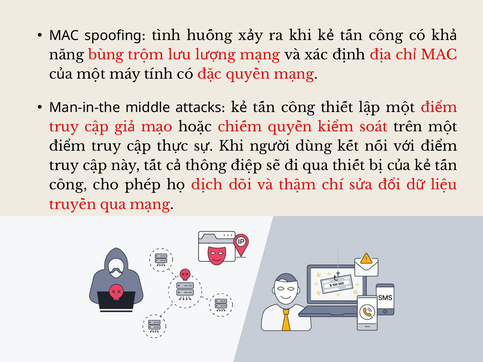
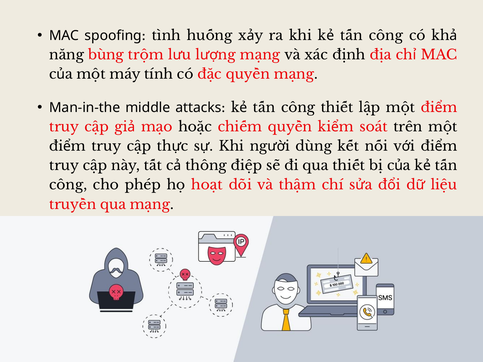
dịch: dịch -> hoạt (207, 185)
